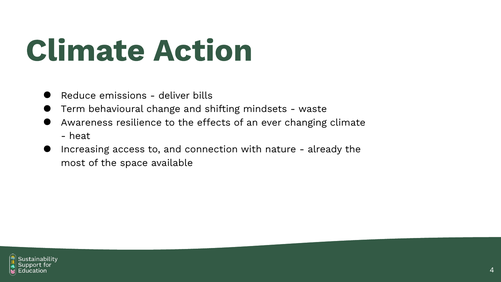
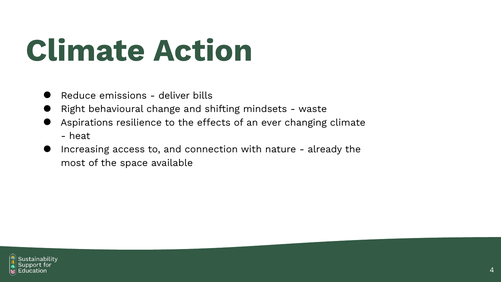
Term: Term -> Right (73, 109)
Awareness: Awareness -> Aspirations (87, 122)
